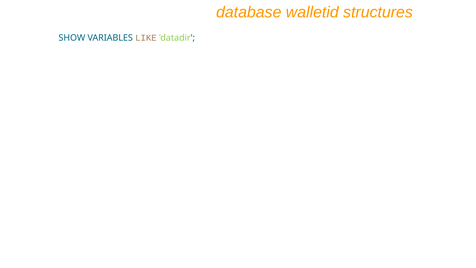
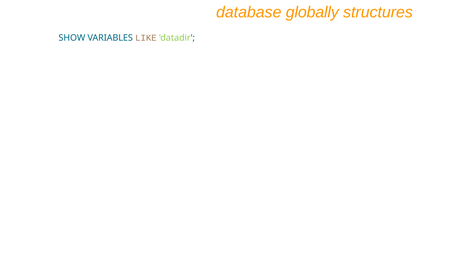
walletid: walletid -> globally (312, 12)
